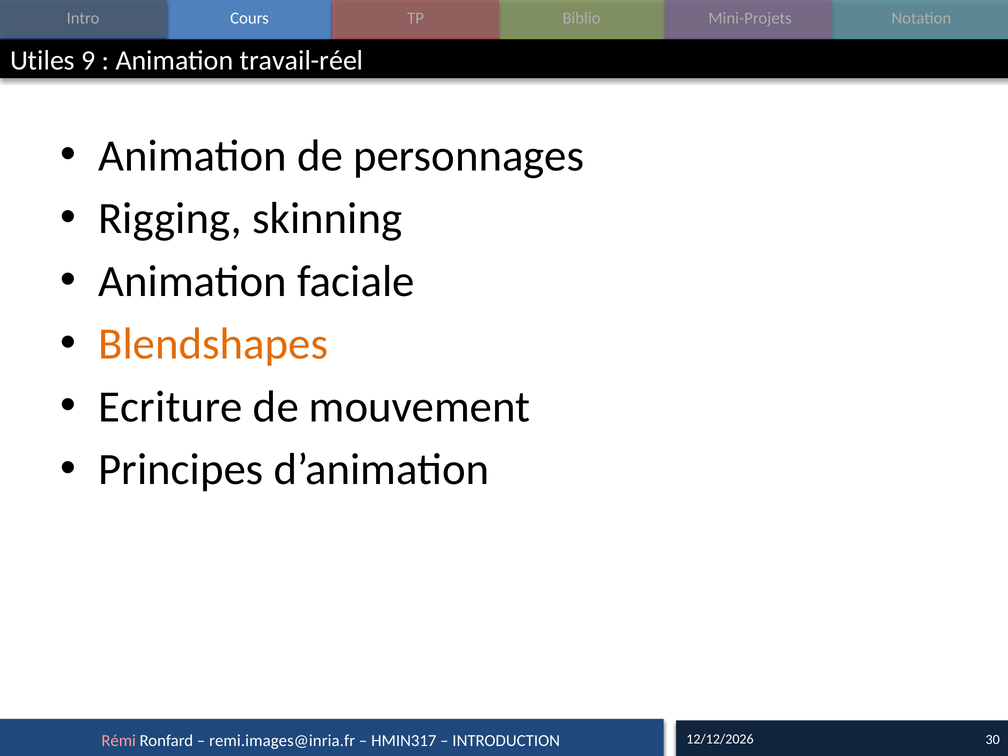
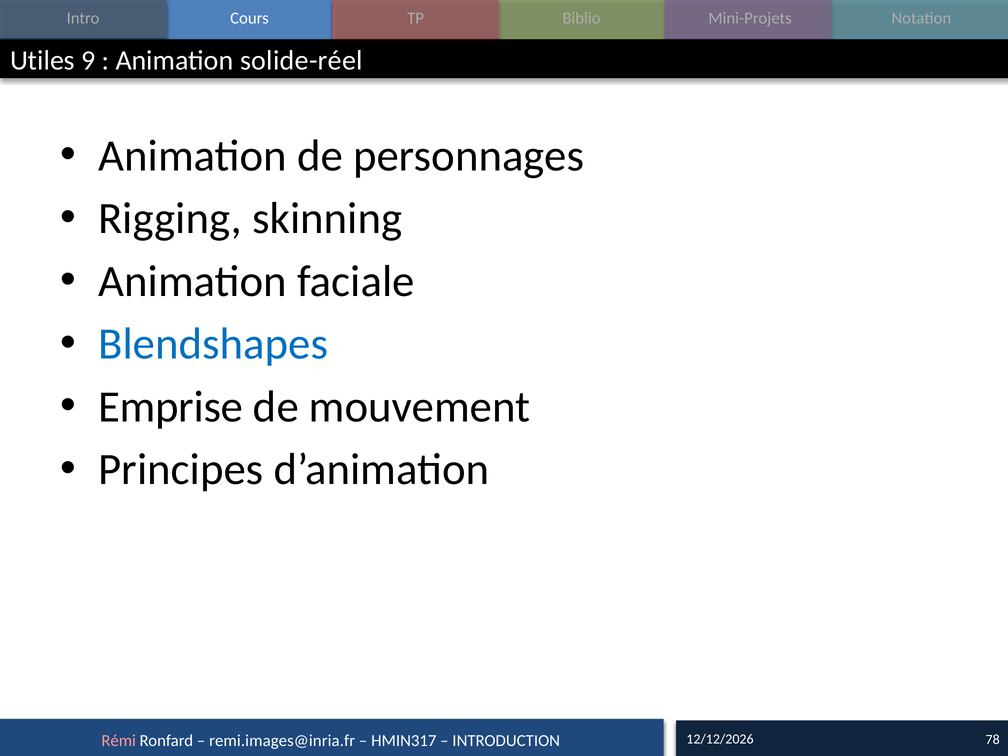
travail-réel: travail-réel -> solide-réel (301, 61)
Blendshapes colour: orange -> blue (213, 344)
Ecriture: Ecriture -> Emprise (171, 407)
30: 30 -> 78 (993, 740)
